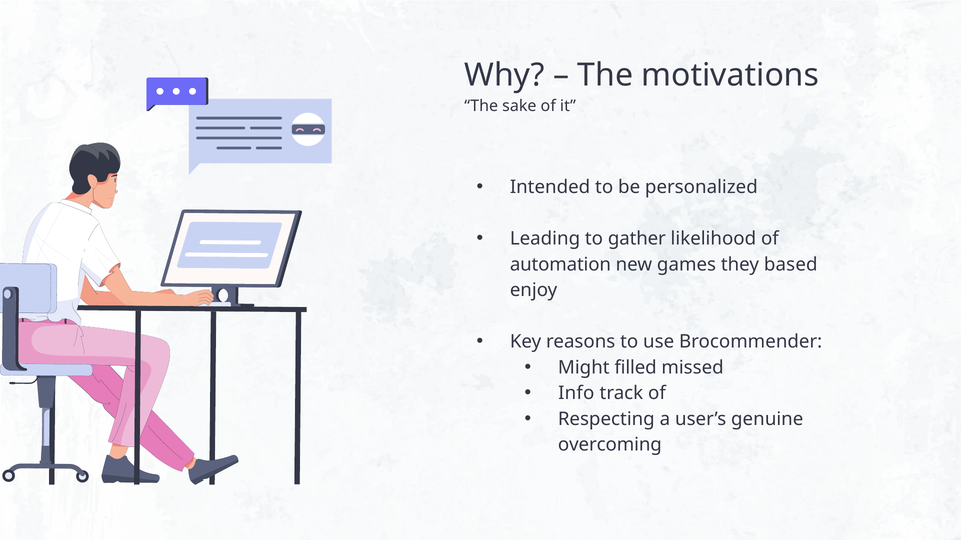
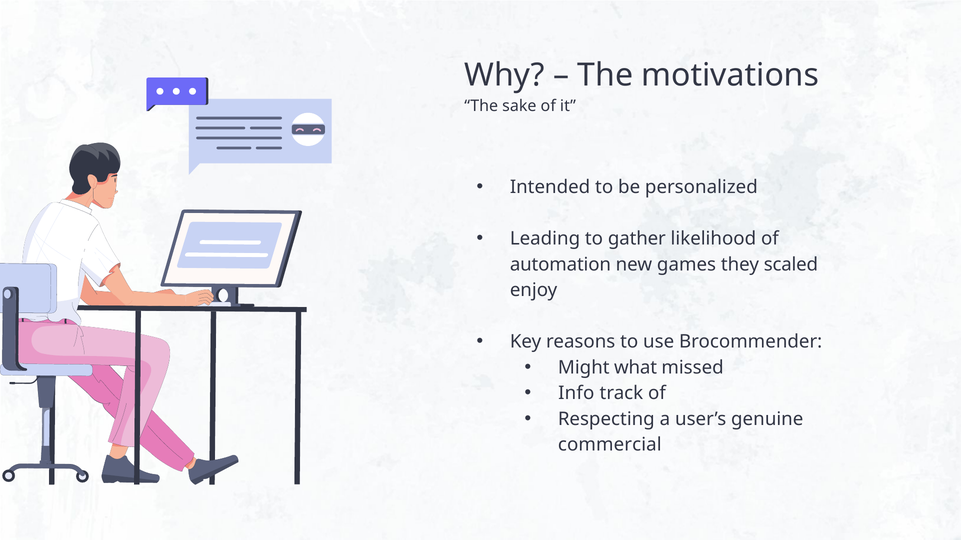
based: based -> scaled (791, 265)
filled: filled -> what (636, 368)
overcoming: overcoming -> commercial (610, 445)
